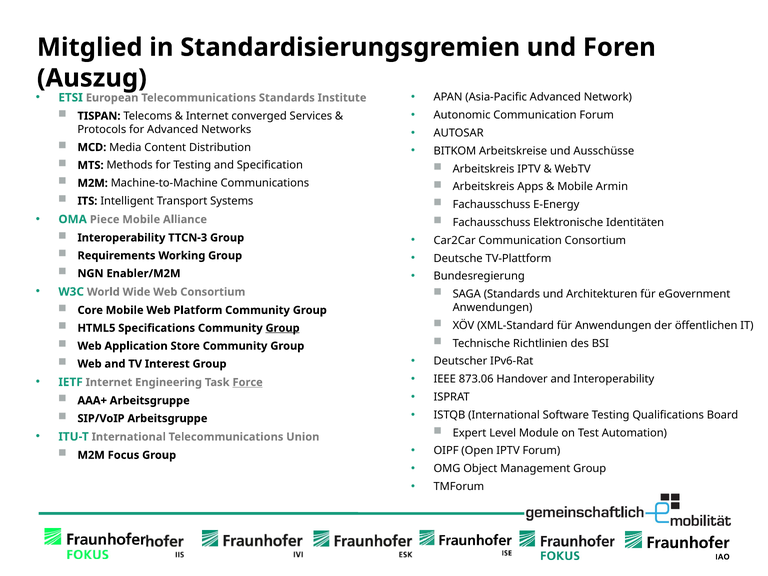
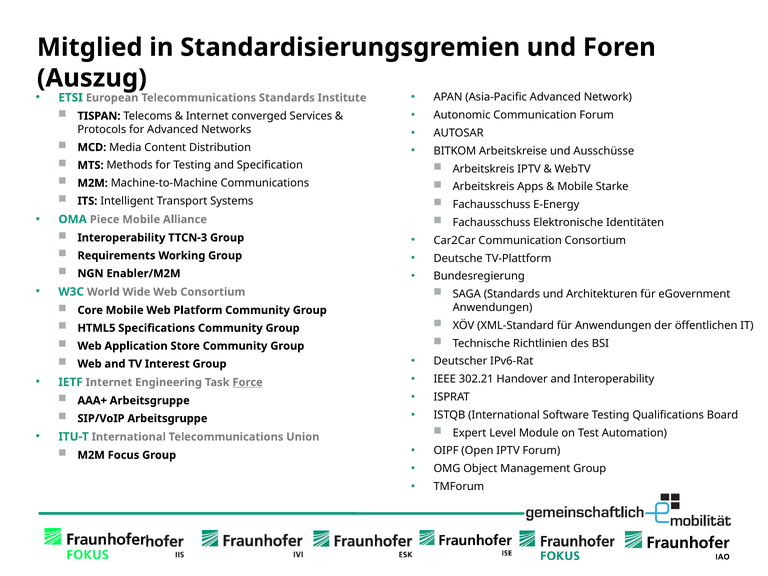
Armin: Armin -> Starke (612, 187)
Group underline: present -> none (283, 328)
873.06: 873.06 -> 302.21 (476, 379)
